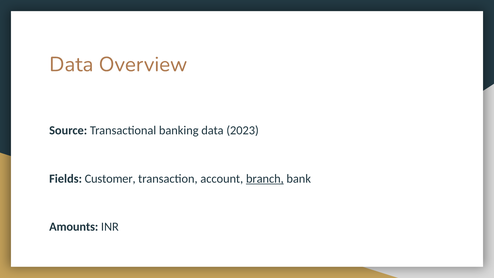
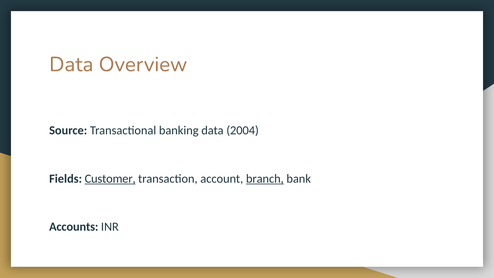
2023: 2023 -> 2004 (243, 130)
Customer underline: none -> present (110, 179)
Amounts: Amounts -> Accounts (74, 227)
